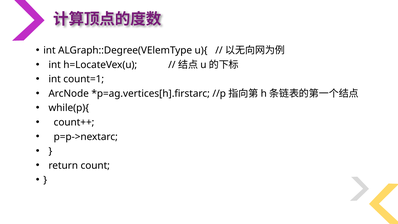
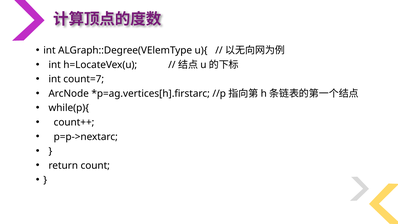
count=1: count=1 -> count=7 (84, 79)
